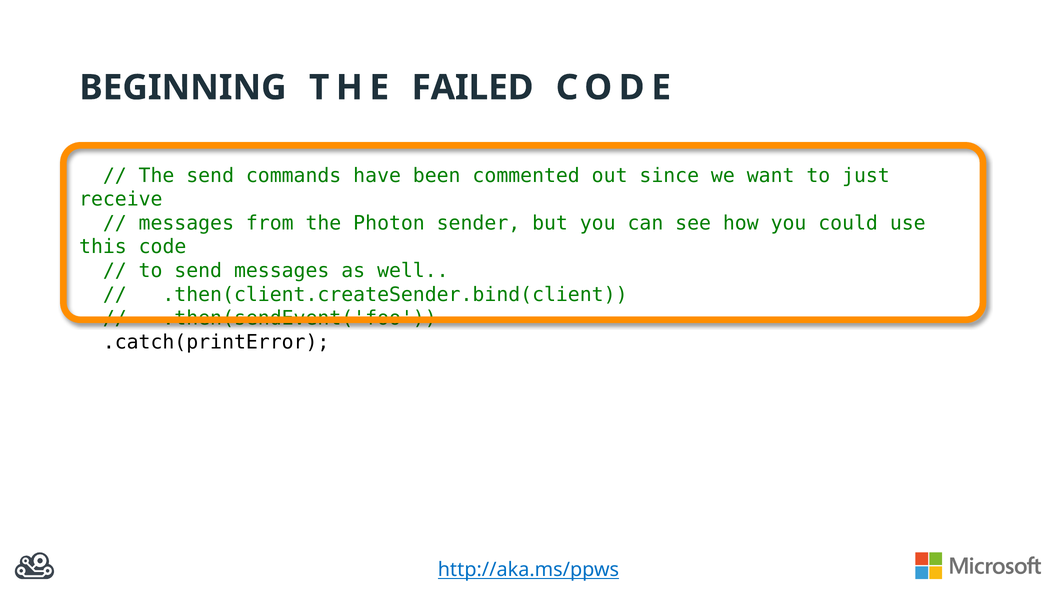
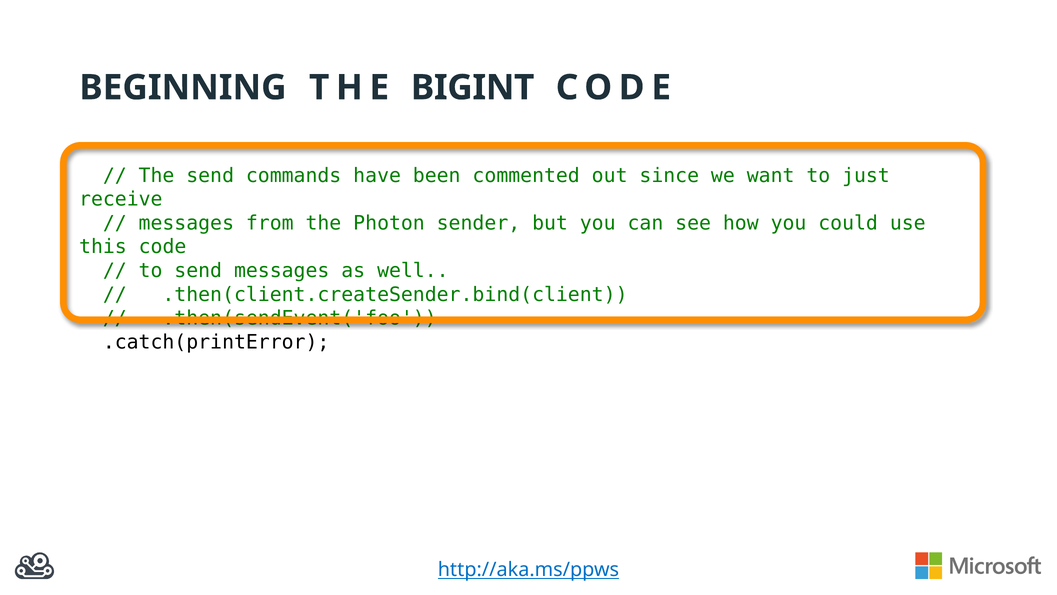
FAILED: FAILED -> BIGINT (473, 88)
